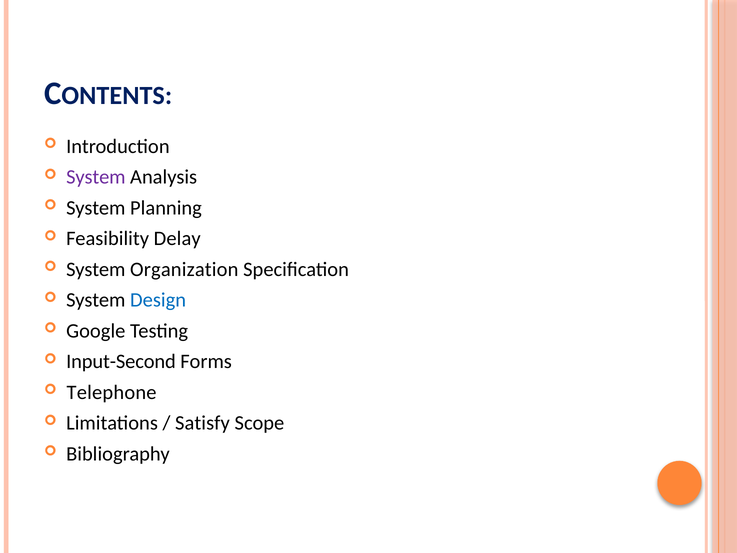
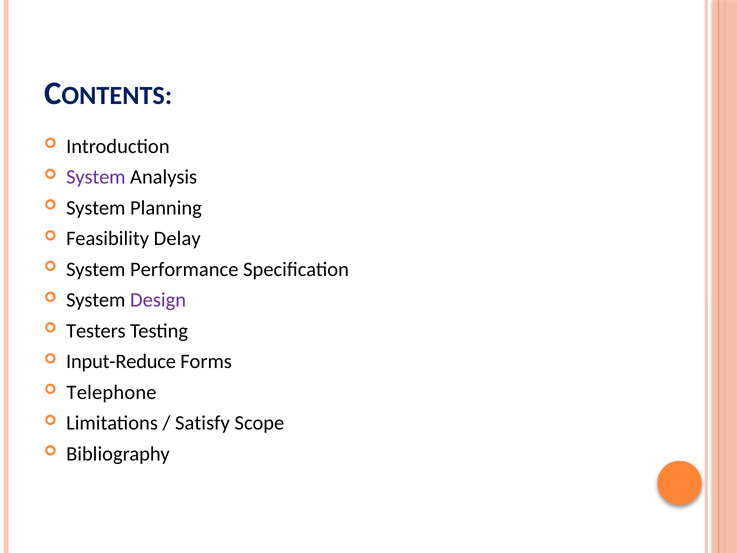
Organization: Organization -> Performance (184, 269)
Design colour: blue -> purple (158, 300)
Google: Google -> Testers (96, 331)
Input-Second: Input-Second -> Input-Reduce (121, 361)
